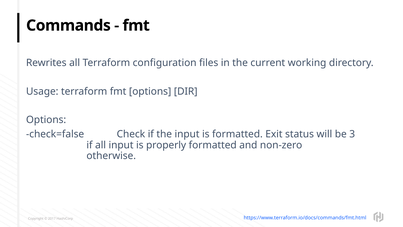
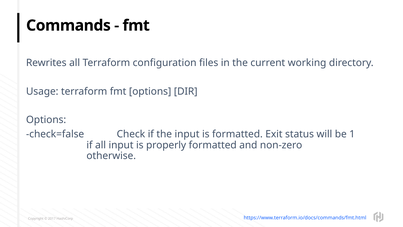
3: 3 -> 1 (352, 134)
